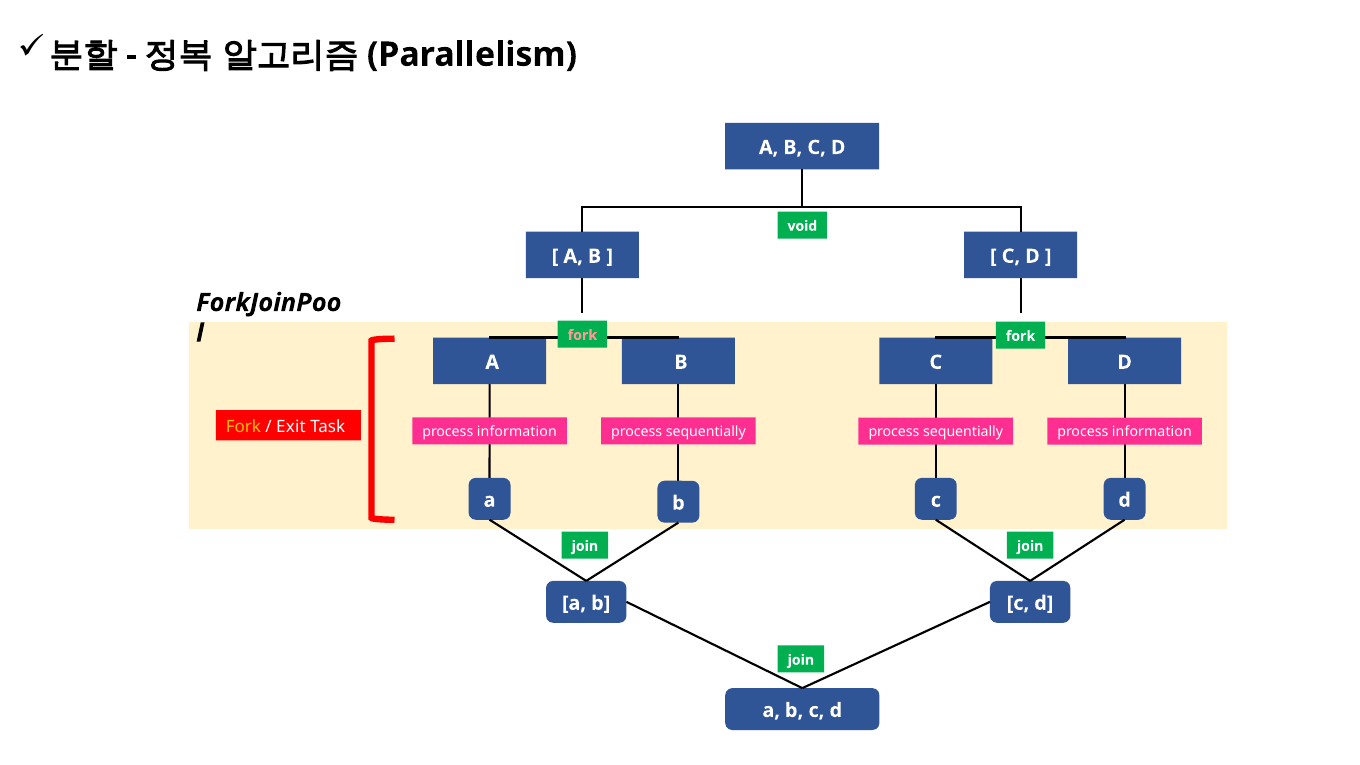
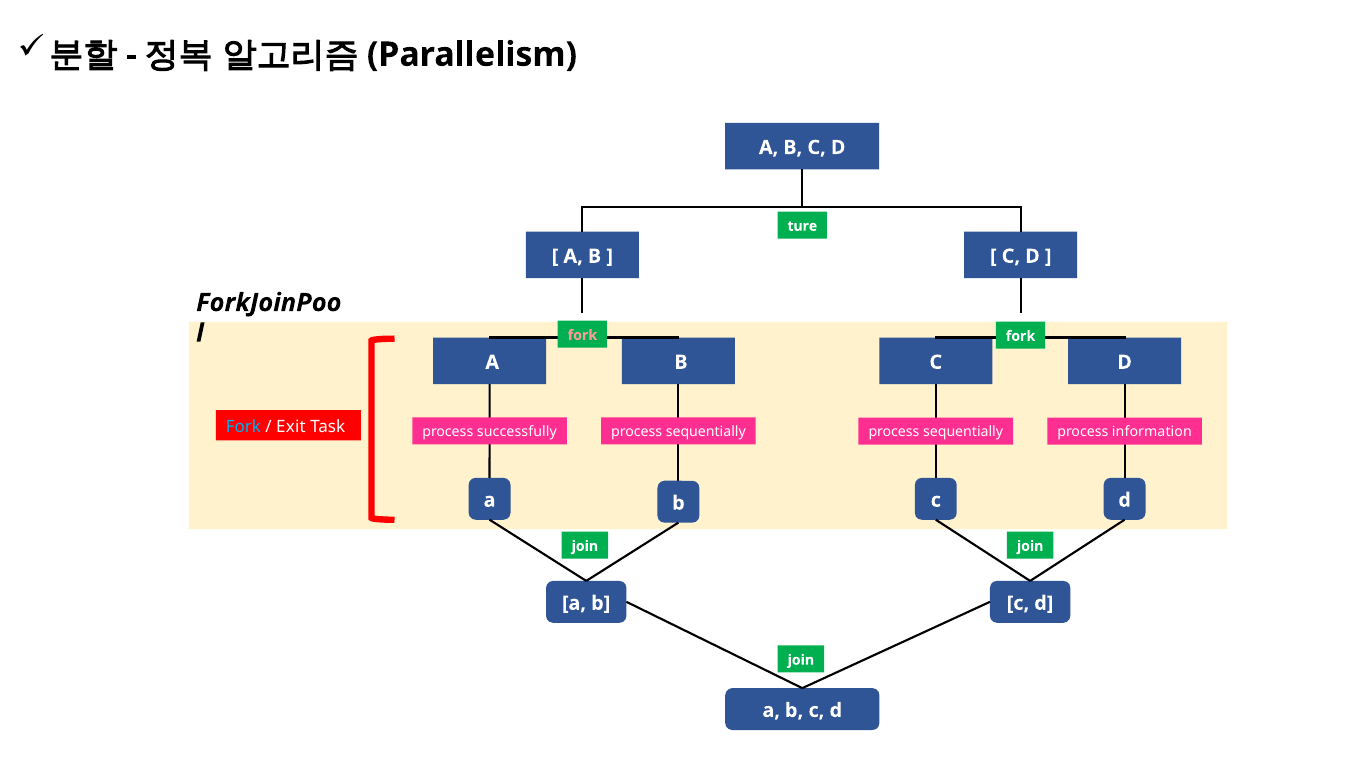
void: void -> ture (802, 226)
Fork colour: yellow -> light blue (244, 426)
information: information -> successfully (517, 432)
